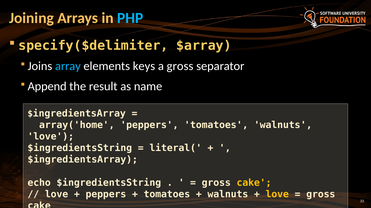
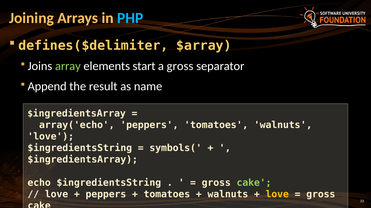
specify($delimiter: specify($delimiter -> defines($delimiter (93, 46)
array colour: light blue -> light green (68, 66)
keys: keys -> start (144, 66)
array('home: array('home -> array('echo (77, 125)
literal(: literal( -> symbols( (176, 149)
cake colour: yellow -> light green (254, 183)
